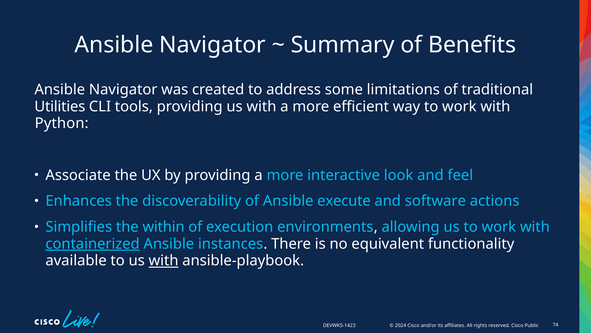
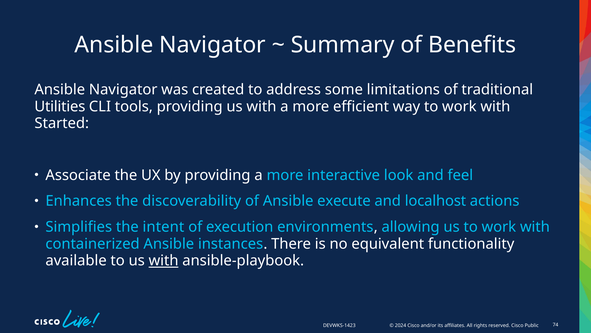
Python: Python -> Started (62, 123)
software: software -> localhost (435, 201)
within: within -> intent (163, 227)
containerized underline: present -> none (93, 243)
